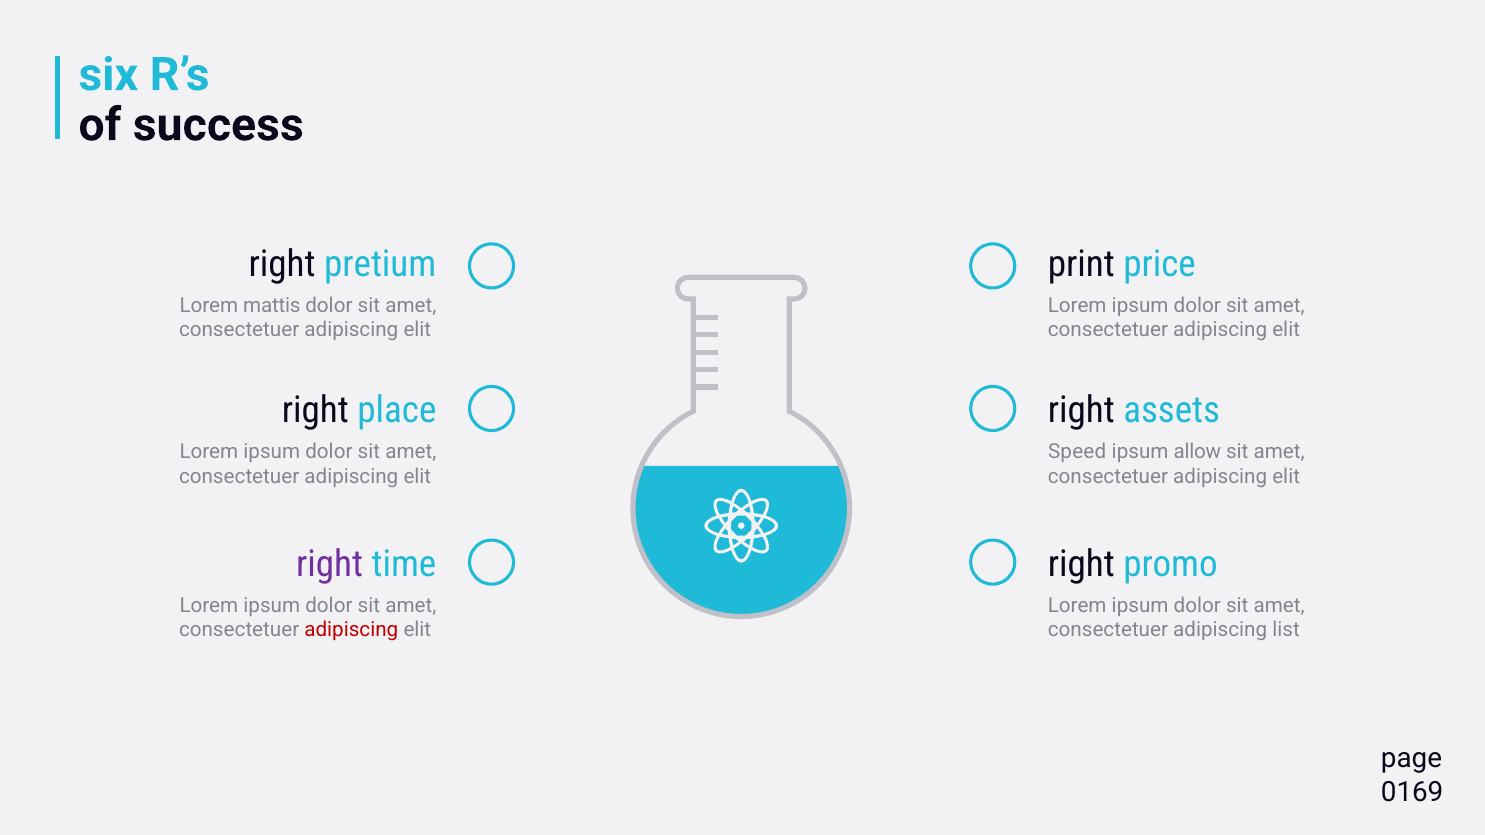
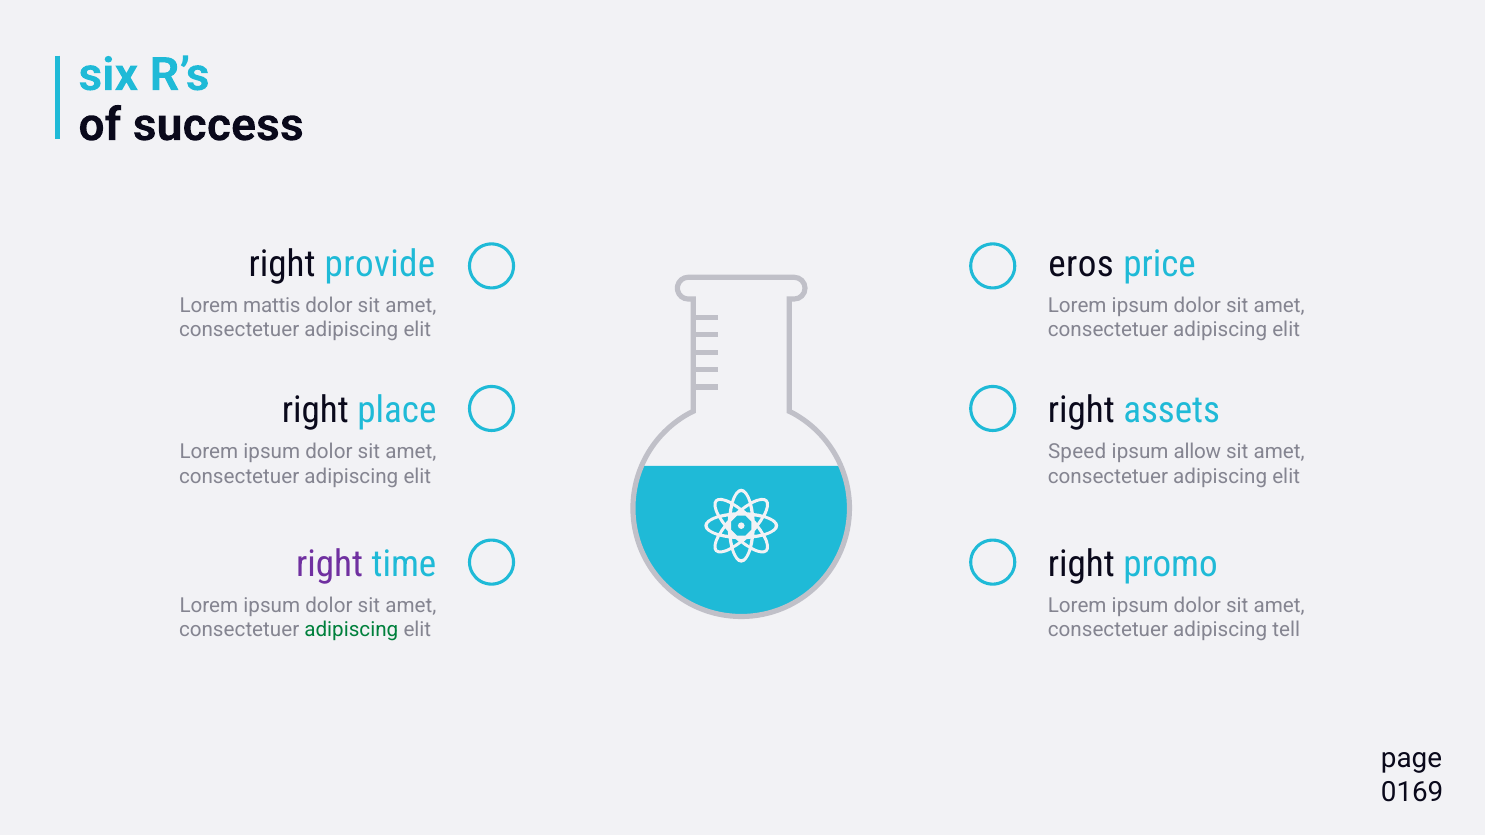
pretium: pretium -> provide (380, 265)
print: print -> eros (1081, 265)
adipiscing colour: red -> green (351, 630)
list: list -> tell (1286, 630)
